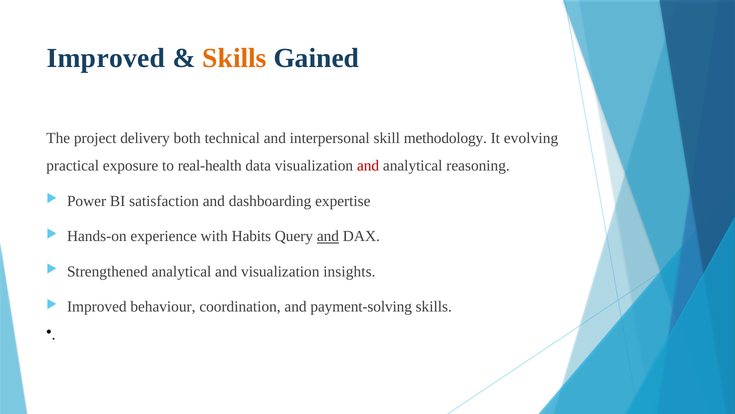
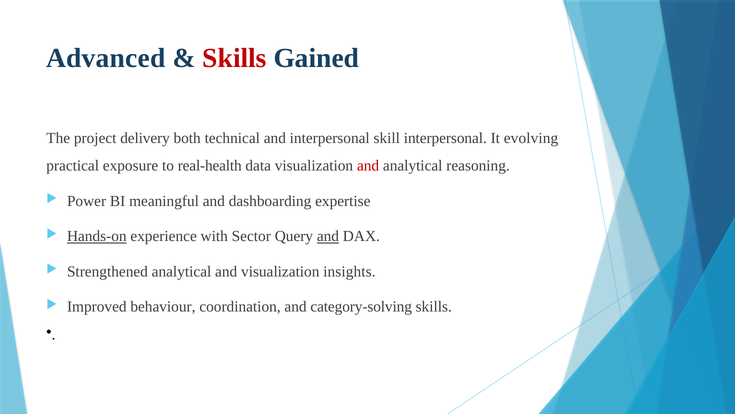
Improved: Improved -> Advanced (106, 58)
Skills colour: orange -> red (235, 58)
skill methodology: methodology -> interpersonal (445, 138)
satisfaction: satisfaction -> meaningful (164, 201)
Hands-on underline: none -> present (97, 236)
Habits: Habits -> Sector (251, 236)
payment-solving: payment-solving -> category-solving (361, 306)
